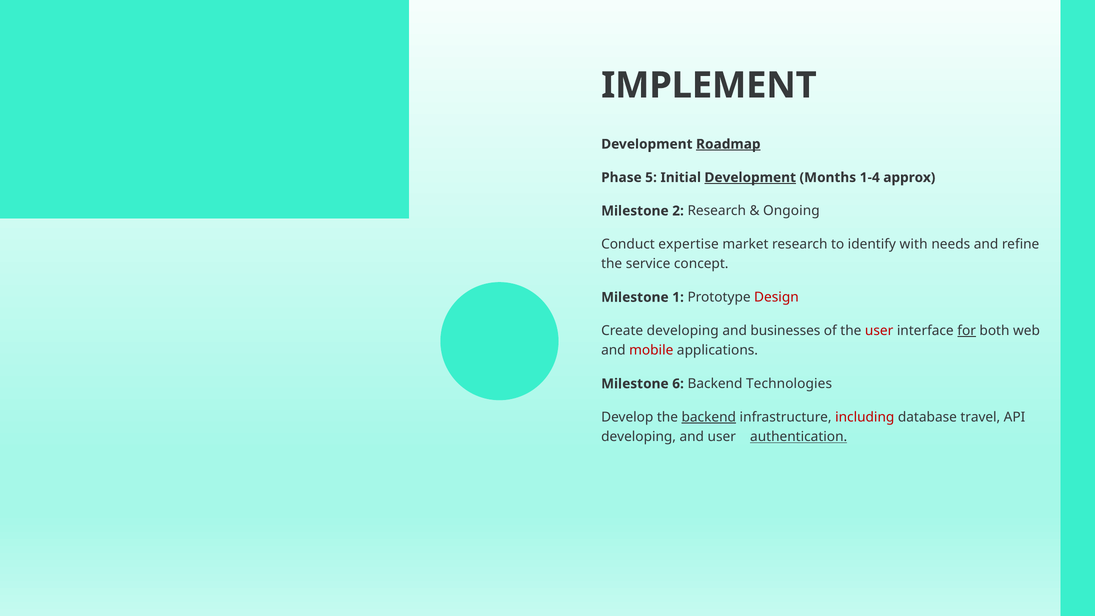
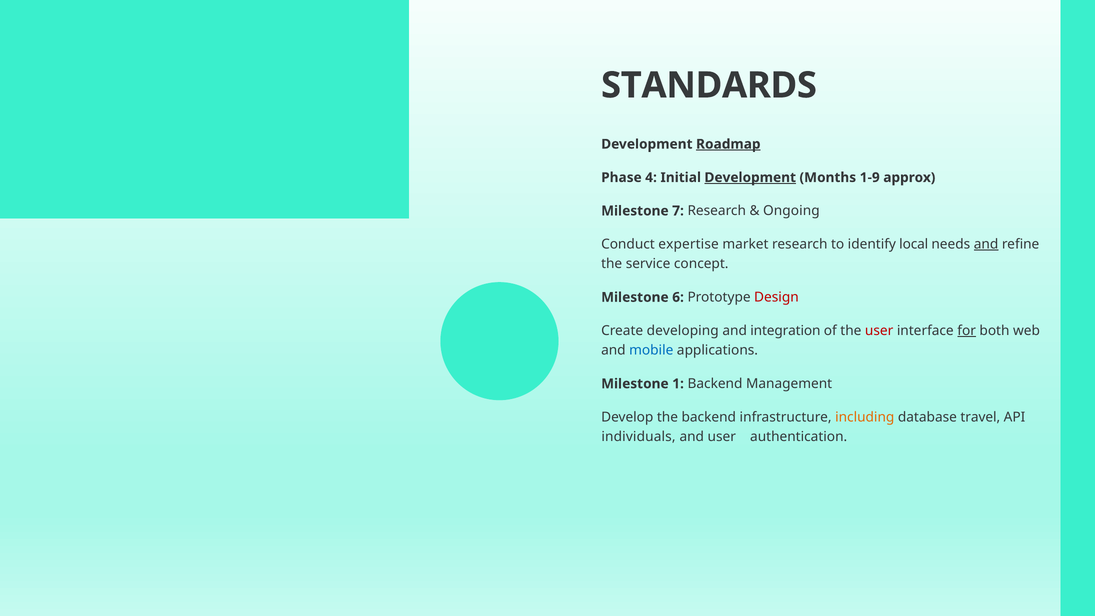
IMPLEMENT: IMPLEMENT -> STANDARDS (709, 85)
5: 5 -> 4 (651, 177)
1-4: 1-4 -> 1-9 (870, 177)
2: 2 -> 7 (678, 211)
with: with -> local (914, 244)
and underline: none -> present (986, 244)
1: 1 -> 6 (678, 297)
businesses: businesses -> integration (785, 331)
mobile colour: red -> blue (651, 350)
6: 6 -> 1 (678, 384)
Technologies: Technologies -> Management (789, 384)
backend underline: present -> none (709, 417)
including colour: red -> orange (865, 417)
developing: developing -> individuals (639, 437)
authentication underline: present -> none (799, 437)
